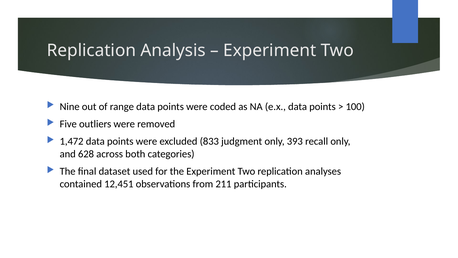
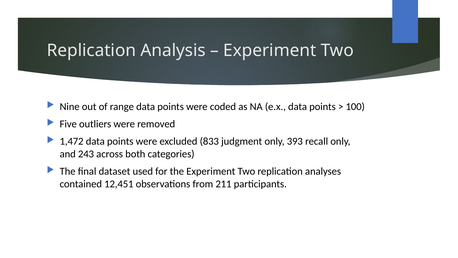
628: 628 -> 243 (86, 154)
